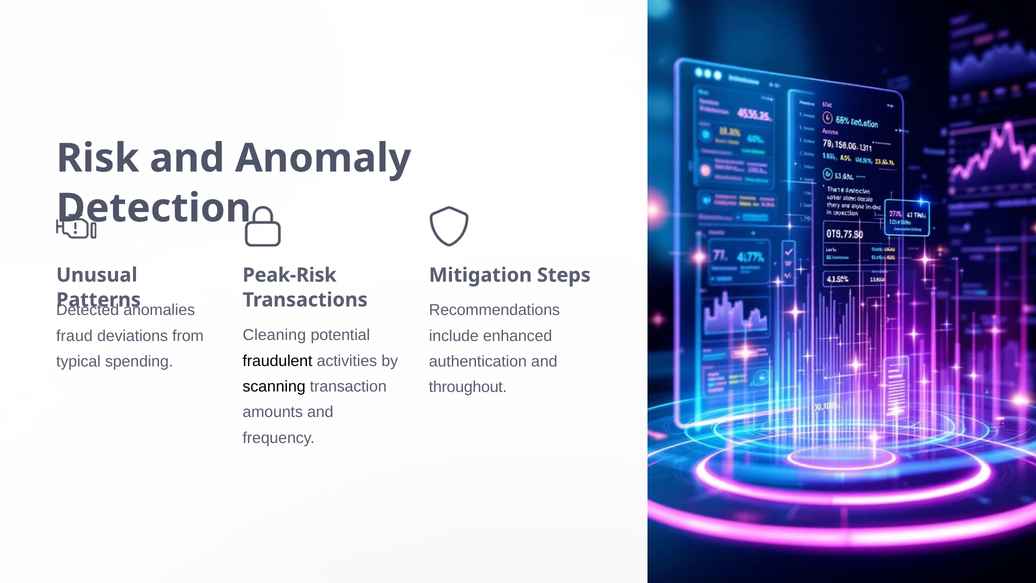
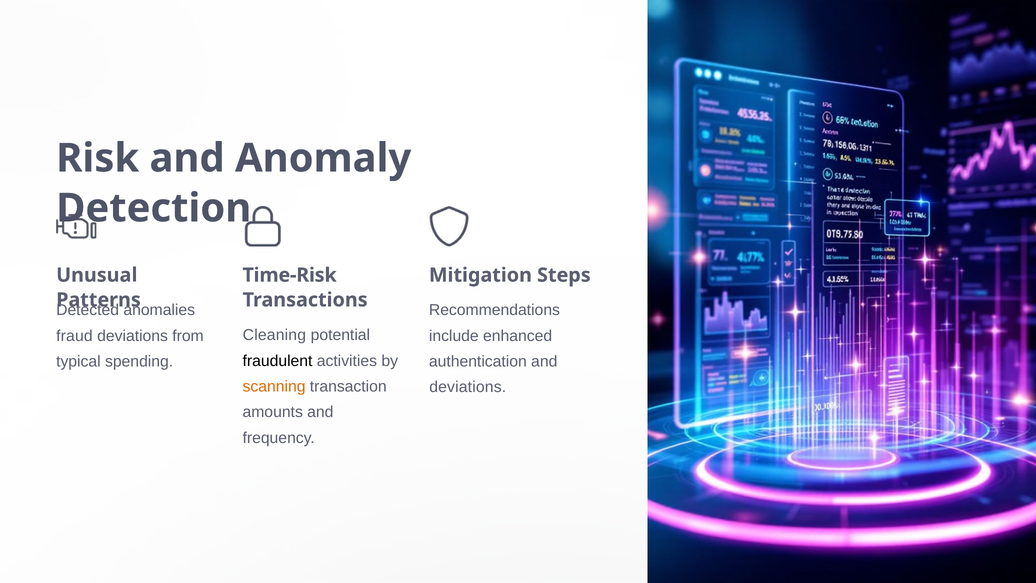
Peak-Risk: Peak-Risk -> Time-Risk (290, 275)
scanning colour: black -> orange (274, 386)
throughout: throughout -> deviations (468, 387)
